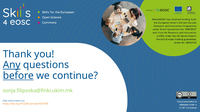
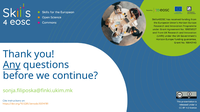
before underline: present -> none (18, 76)
